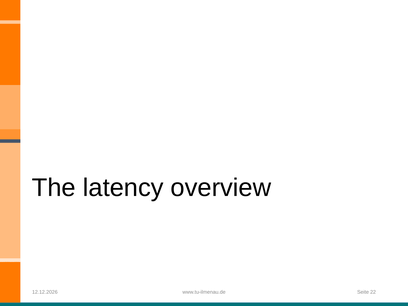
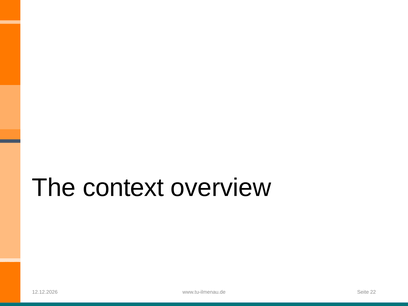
latency: latency -> context (123, 188)
